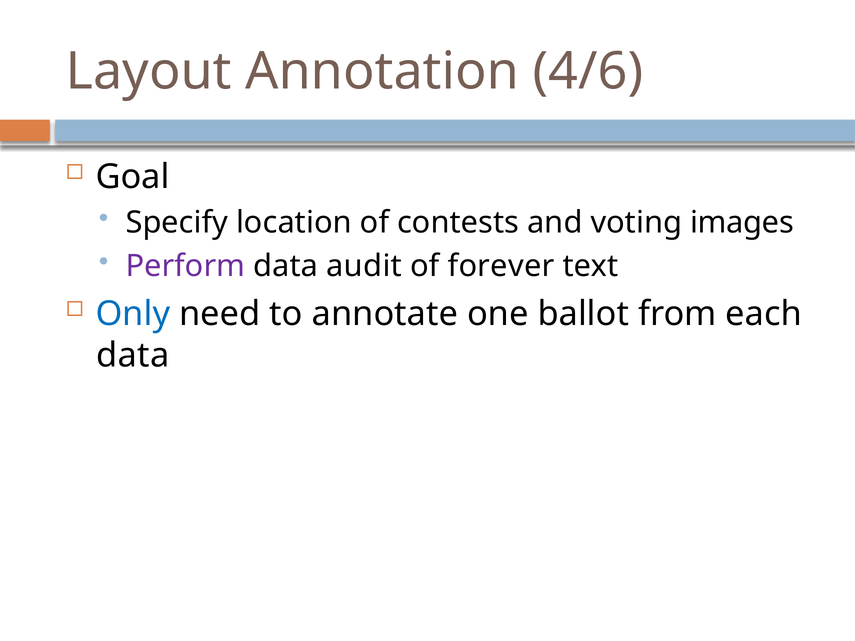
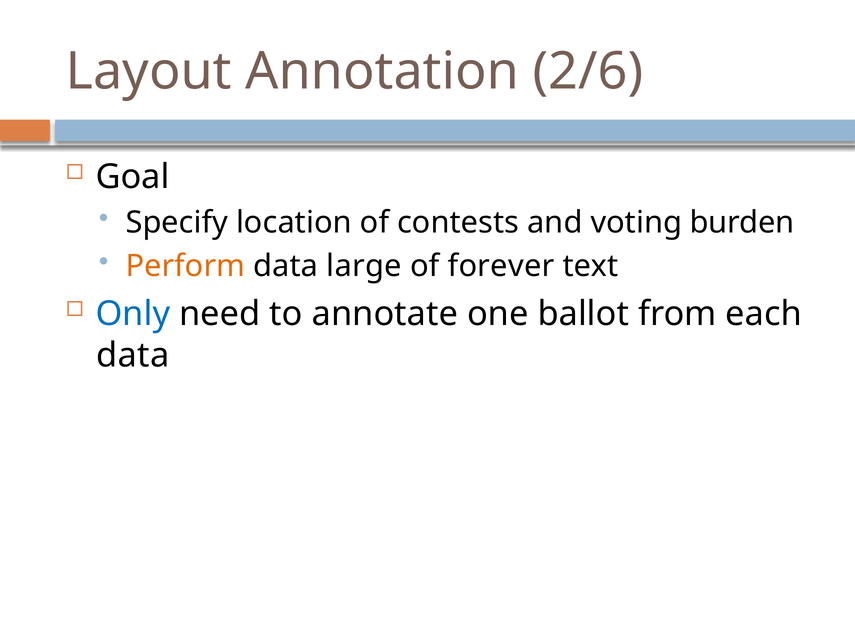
4/6: 4/6 -> 2/6 (588, 71)
images: images -> burden (742, 222)
Perform colour: purple -> orange (185, 266)
audit: audit -> large (364, 266)
